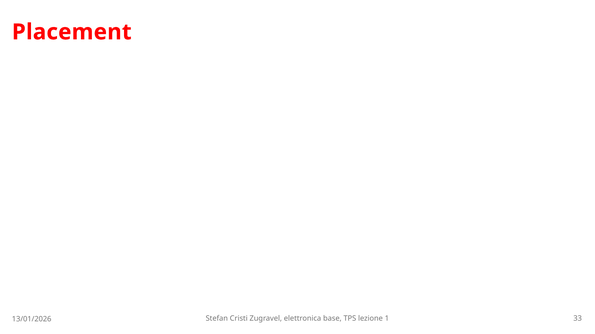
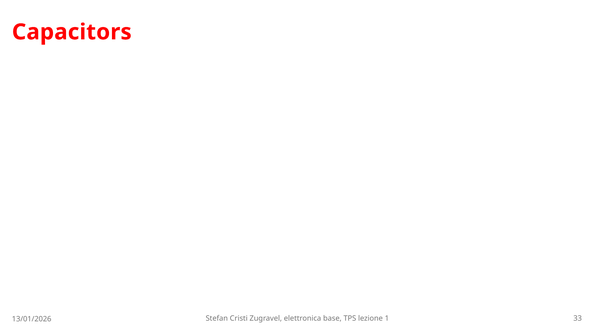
Placement: Placement -> Capacitors (72, 32)
